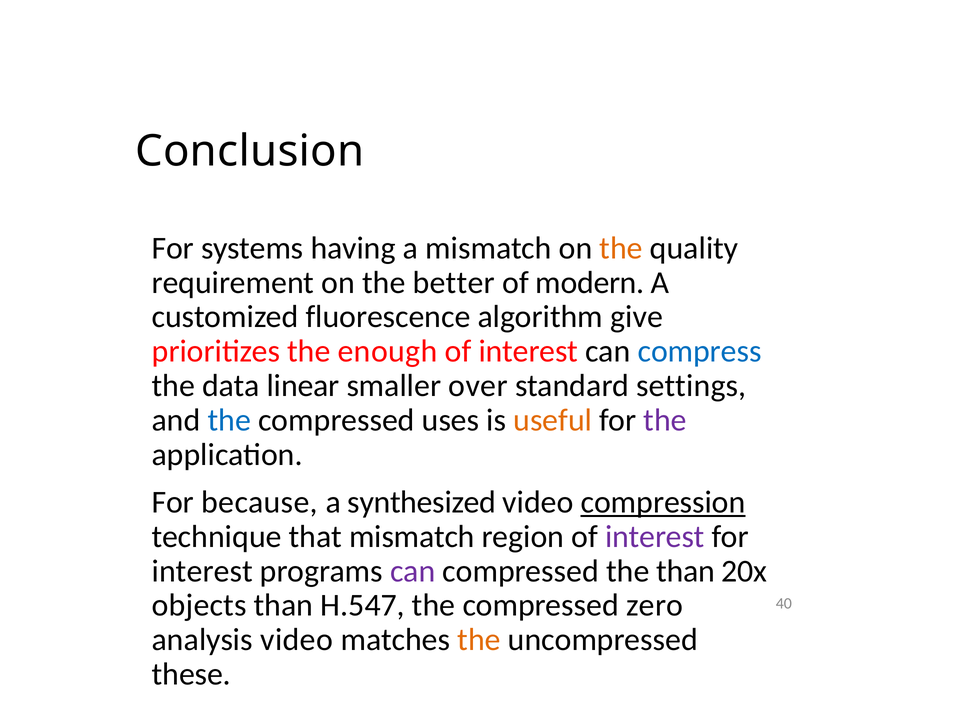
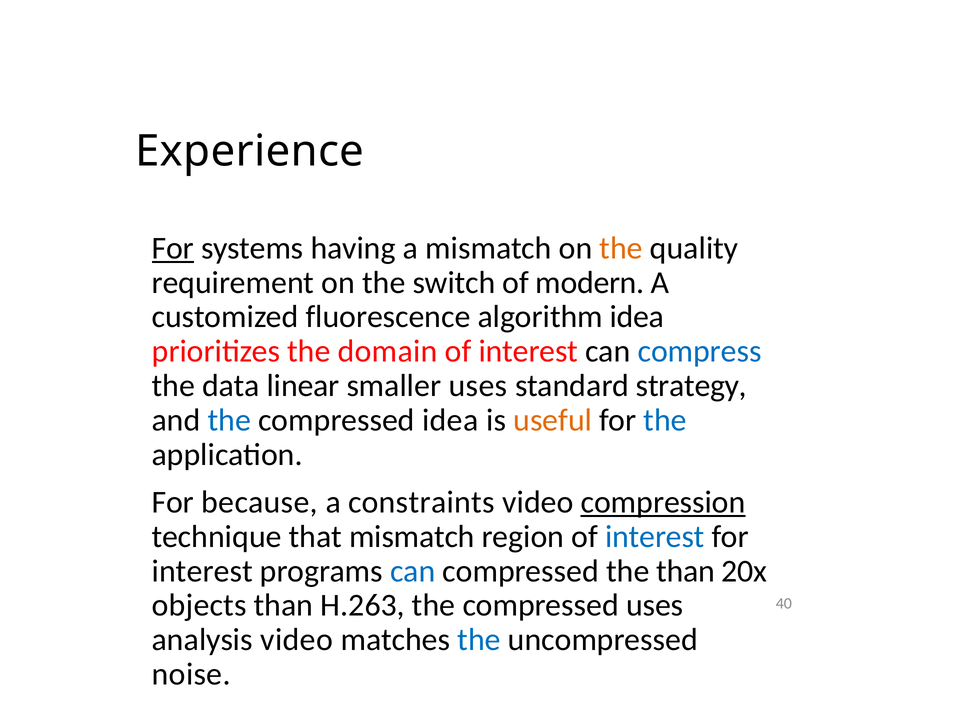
Conclusion: Conclusion -> Experience (250, 152)
For underline: none -> present (173, 248)
better: better -> switch (454, 283)
algorithm give: give -> idea (637, 317)
enough: enough -> domain (388, 352)
smaller over: over -> uses (478, 386)
settings: settings -> strategy (691, 386)
compressed uses: uses -> idea (450, 421)
the colour: purple -> blue (665, 421)
synthesized: synthesized -> constraints (421, 503)
interest colour: purple -> blue (655, 537)
can colour: purple -> blue (413, 572)
H.547: H.547 -> H.263 (363, 606)
compressed zero: zero -> uses (655, 606)
the colour: orange -> blue (479, 640)
these: these -> noise (191, 675)
